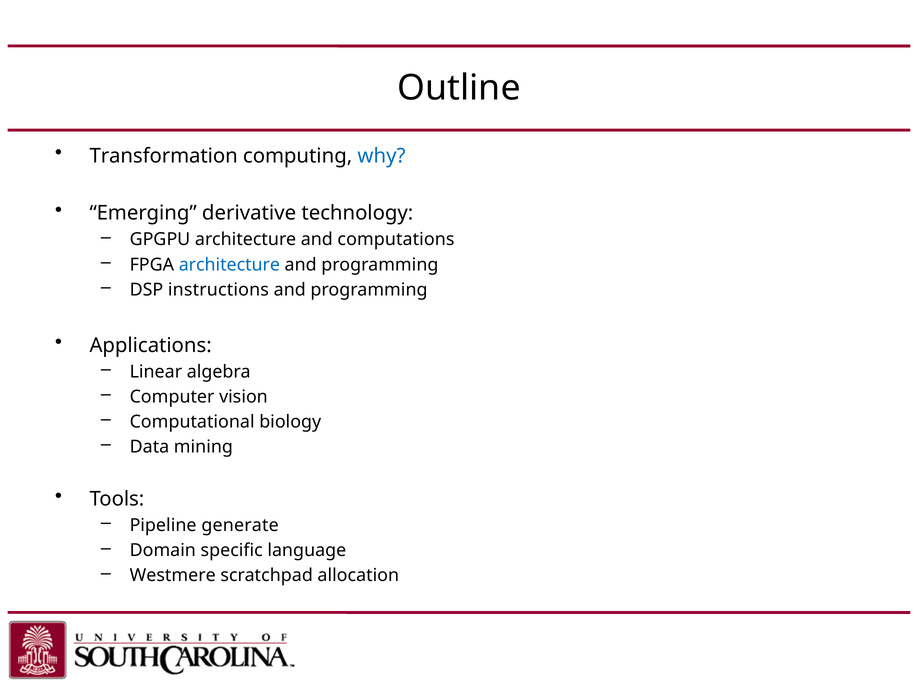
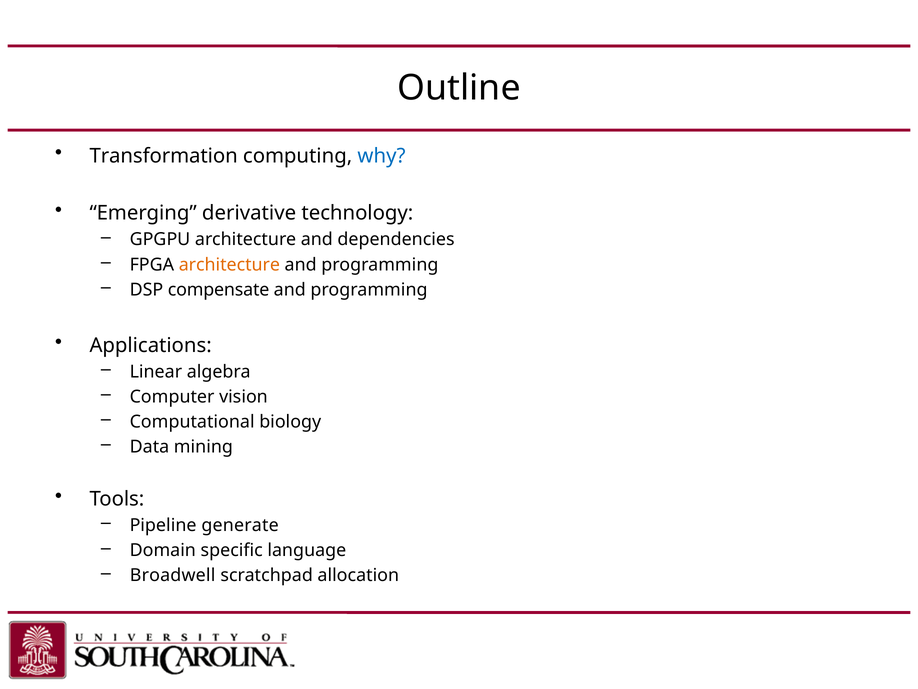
computations: computations -> dependencies (396, 239)
architecture colour: blue -> orange (229, 264)
instructions: instructions -> compensate (219, 289)
Westmere: Westmere -> Broadwell (173, 575)
